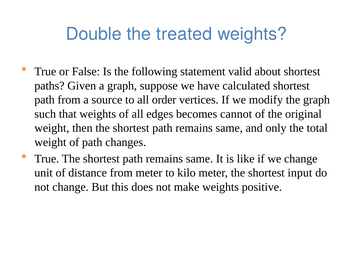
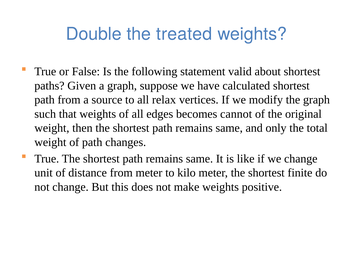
order: order -> relax (164, 100)
input: input -> finite (300, 173)
